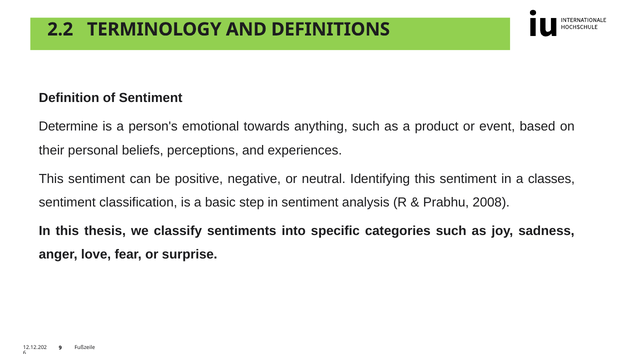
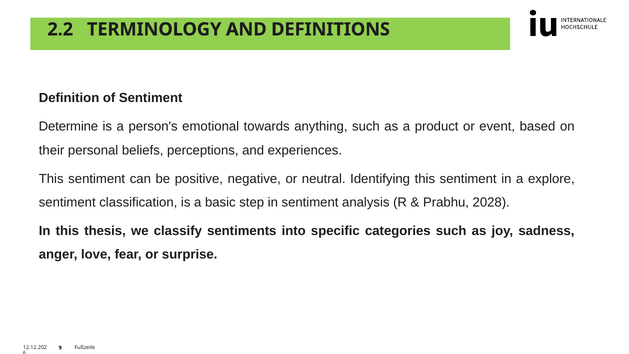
classes: classes -> explore (551, 179)
2008: 2008 -> 2028 (491, 202)
